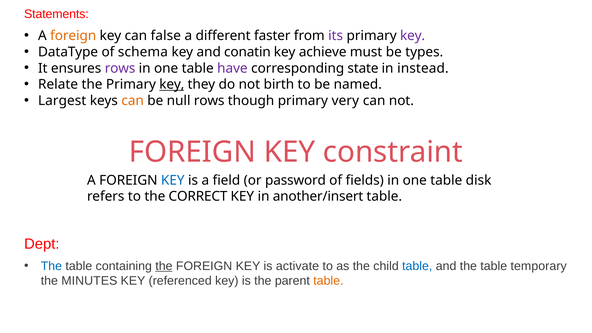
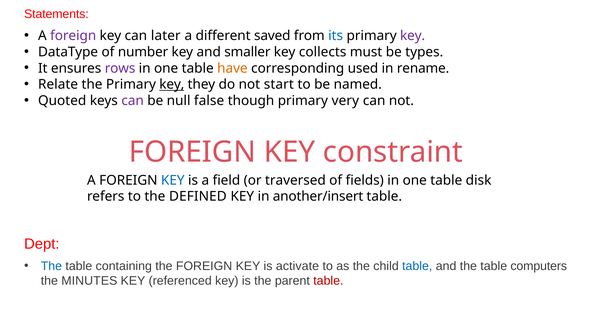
foreign colour: orange -> purple (73, 36)
false: false -> later (166, 36)
faster: faster -> saved (272, 36)
its colour: purple -> blue (336, 36)
schema: schema -> number (143, 52)
conatin: conatin -> smaller (247, 52)
achieve: achieve -> collects (323, 52)
have colour: purple -> orange (232, 68)
state: state -> used (363, 68)
instead: instead -> rename (423, 68)
birth: birth -> start (279, 84)
Largest: Largest -> Quoted (62, 101)
can colour: orange -> purple (133, 101)
null rows: rows -> false (209, 101)
password: password -> traversed (295, 180)
CORRECT: CORRECT -> DEFINED (198, 197)
the underline: present -> none (164, 266)
temporary: temporary -> computers (539, 266)
table colour: orange -> red (328, 281)
